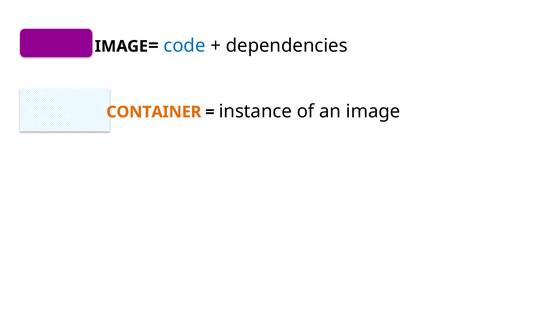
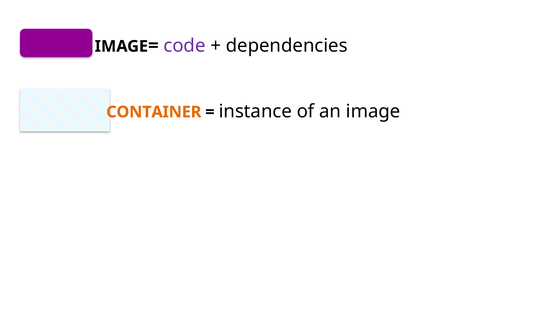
code colour: blue -> purple (185, 46)
